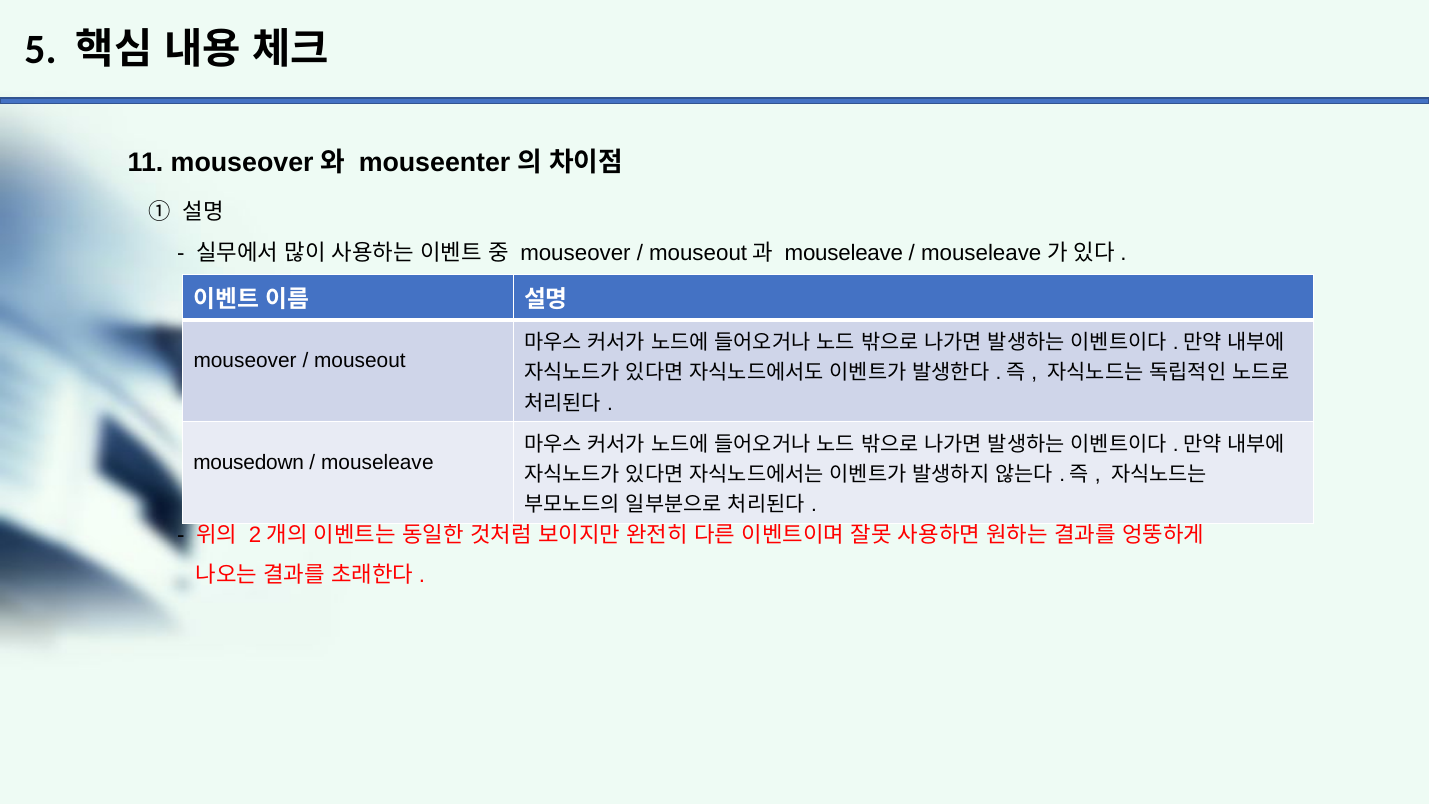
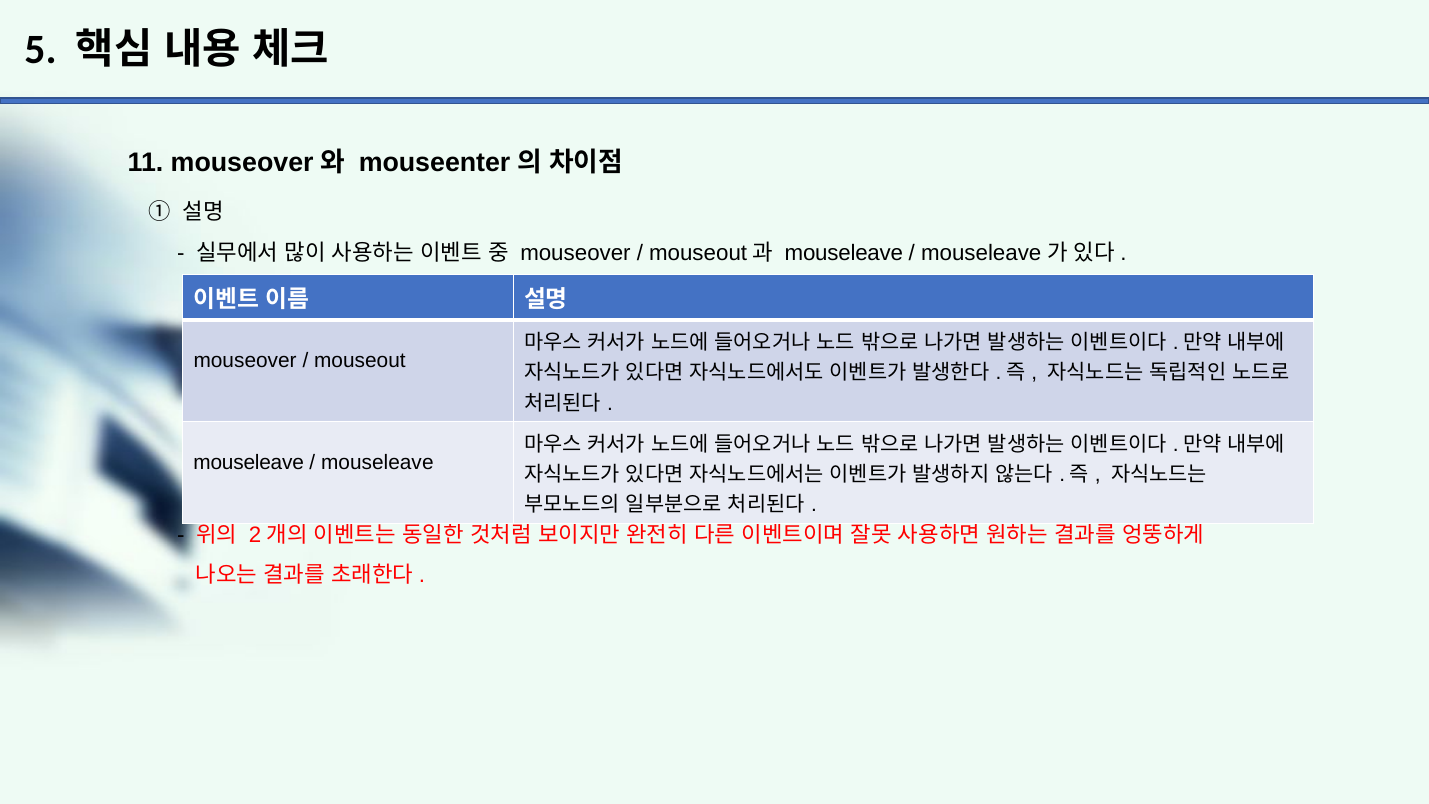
mousedown: mousedown -> mouseleave (249, 462)
